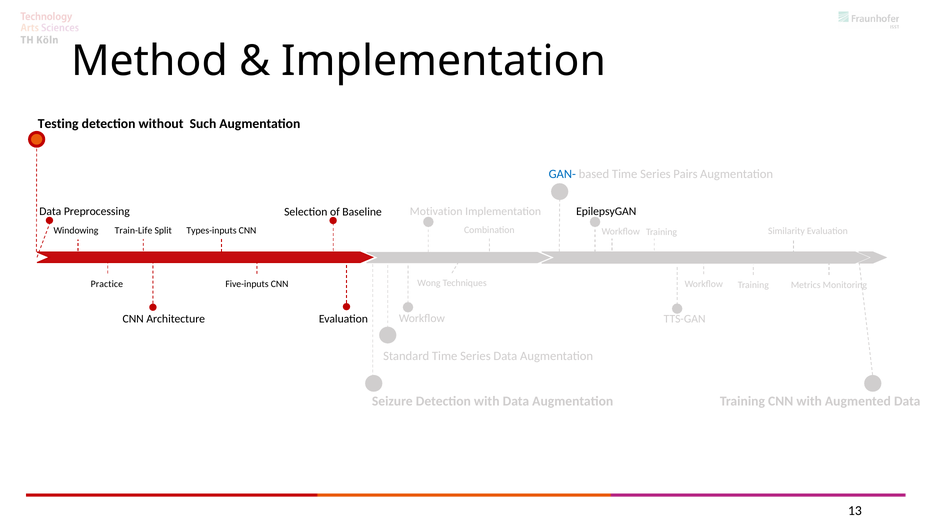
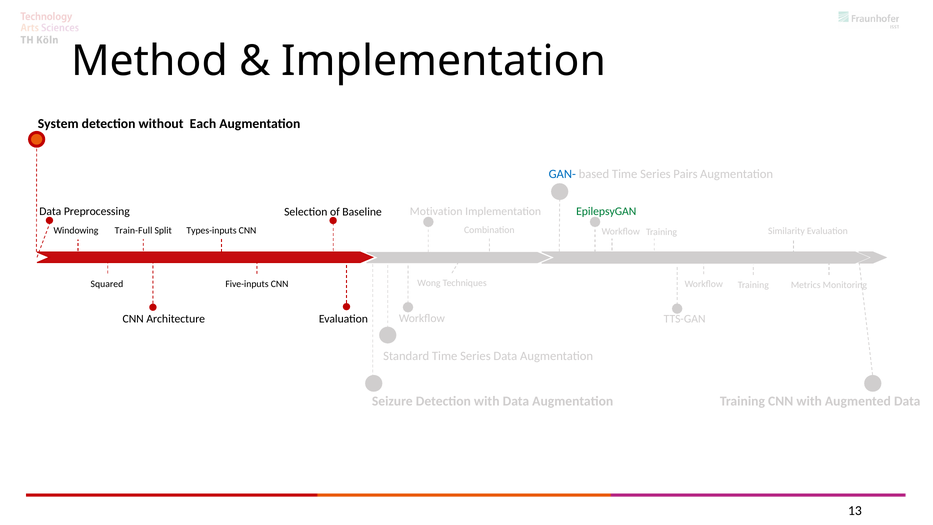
Testing: Testing -> System (58, 124)
Such: Such -> Each (203, 124)
EpilepsyGAN colour: black -> green (606, 211)
Train-Life: Train-Life -> Train-Full (134, 230)
Practice: Practice -> Squared (107, 284)
